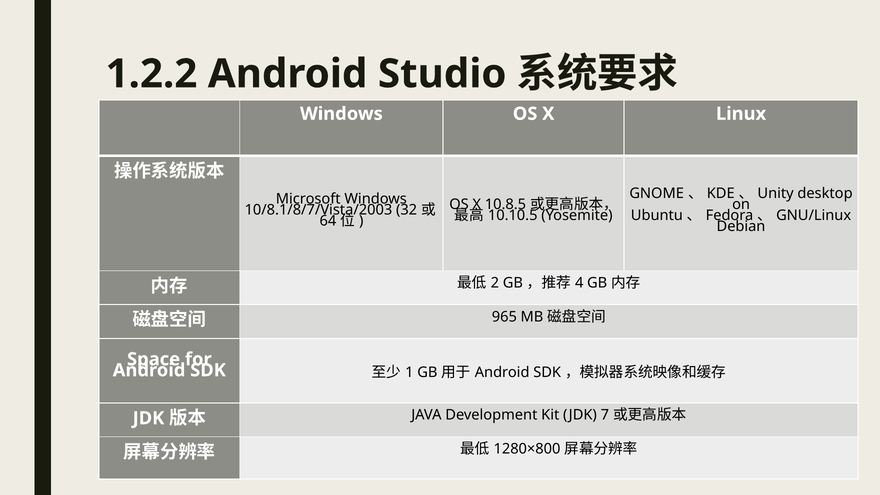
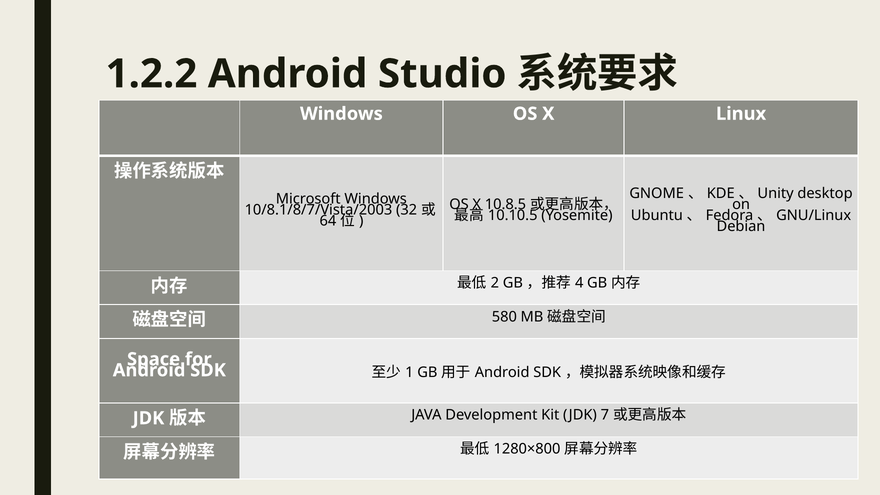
965: 965 -> 580 (504, 317)
